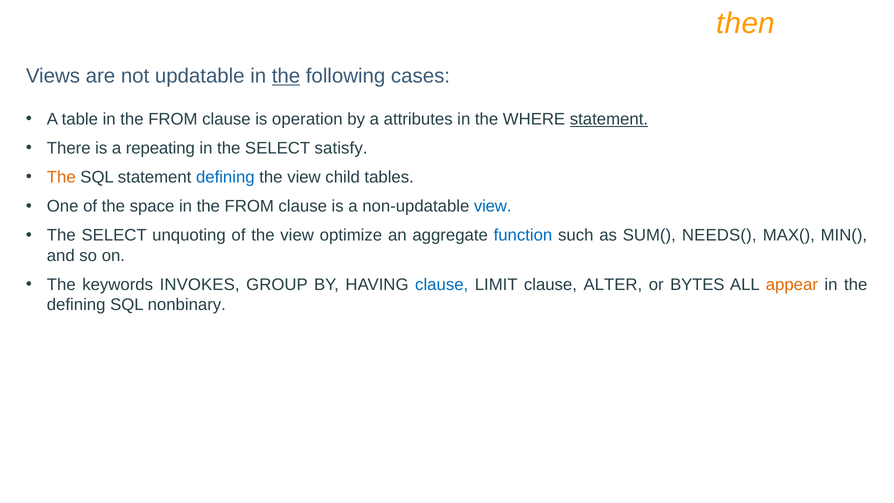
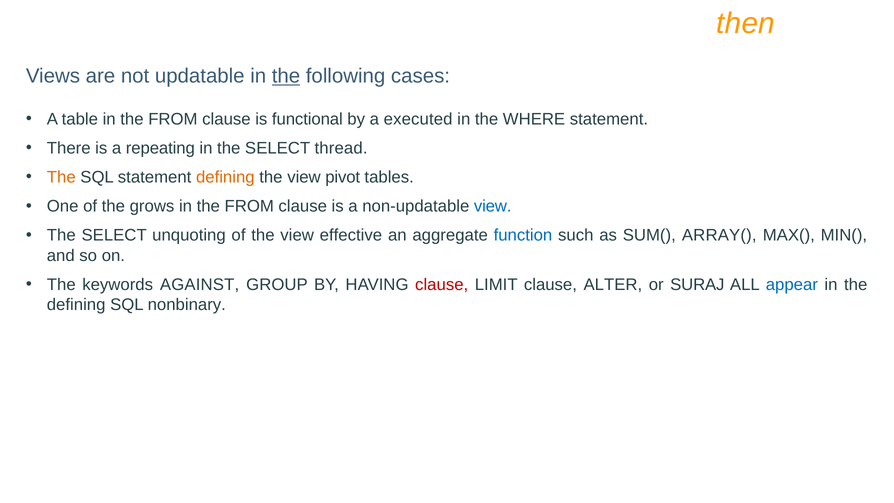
operation: operation -> functional (307, 119)
attributes: attributes -> executed (418, 119)
statement underline: present -> none (609, 119)
satisfy: satisfy -> thread (341, 148)
defining colour: blue -> orange (225, 177)
child: child -> pivot (343, 177)
space: space -> grows (152, 206)
optimize: optimize -> effective (351, 235)
NEEDS(: NEEDS( -> ARRAY( (719, 235)
INVOKES: INVOKES -> AGAINST (200, 285)
clause colour: blue -> red (442, 285)
BYTES: BYTES -> SURAJ (697, 285)
appear colour: orange -> blue (792, 285)
